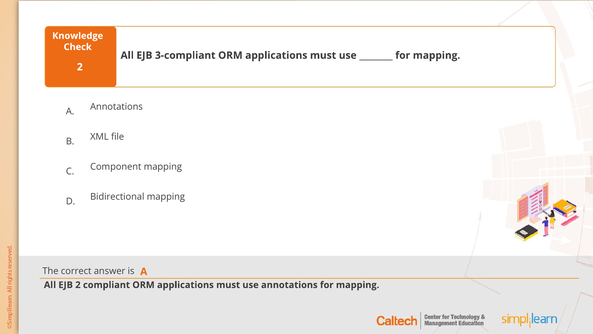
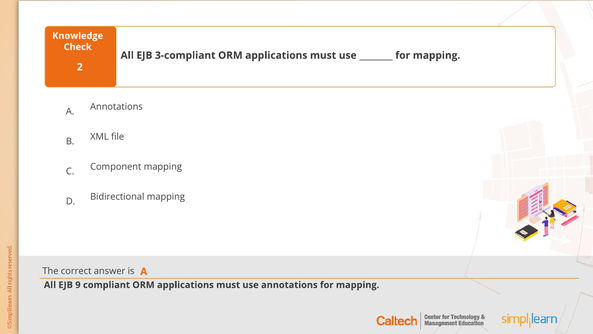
EJB 2: 2 -> 9 (78, 285)
